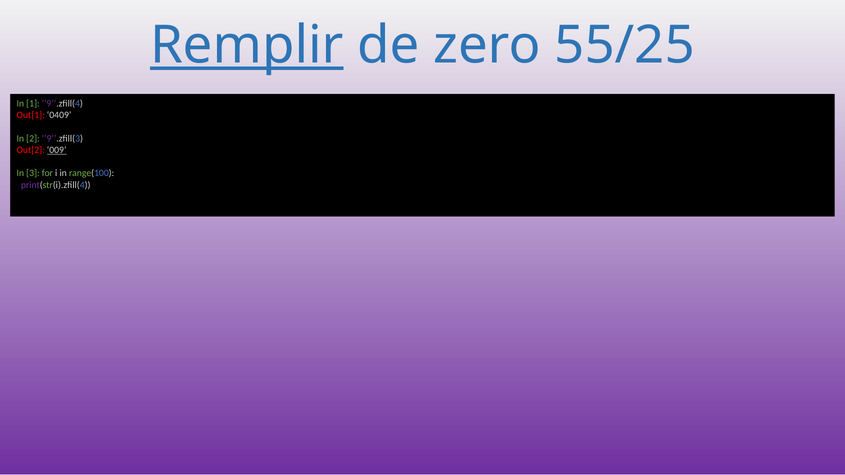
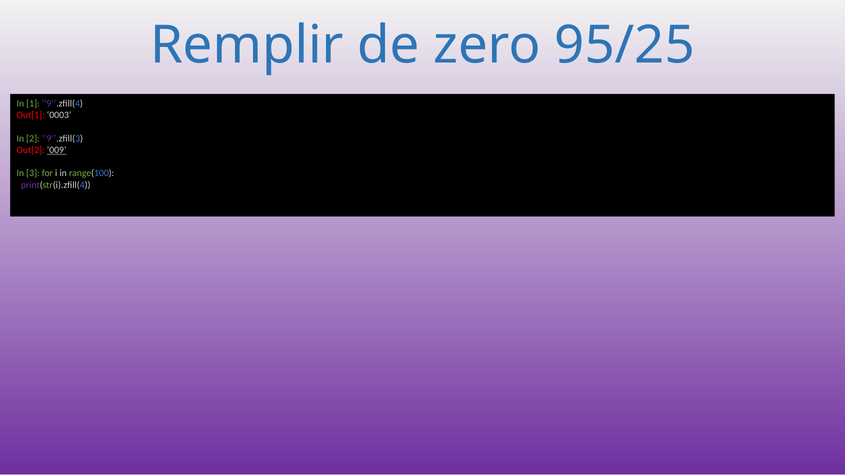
Remplir underline: present -> none (247, 46)
55/25: 55/25 -> 95/25 (625, 46)
0409: 0409 -> 0003 (59, 115)
